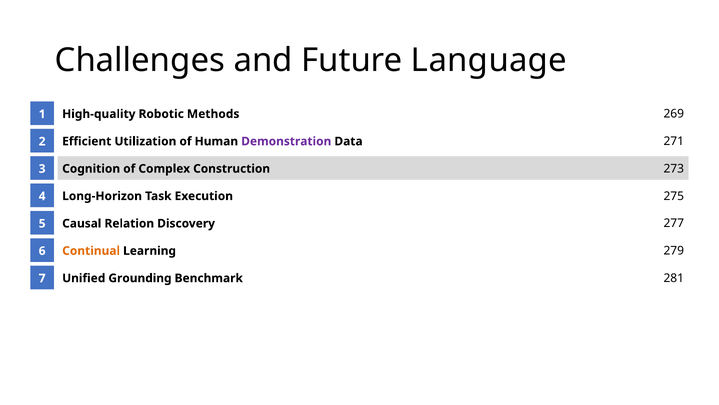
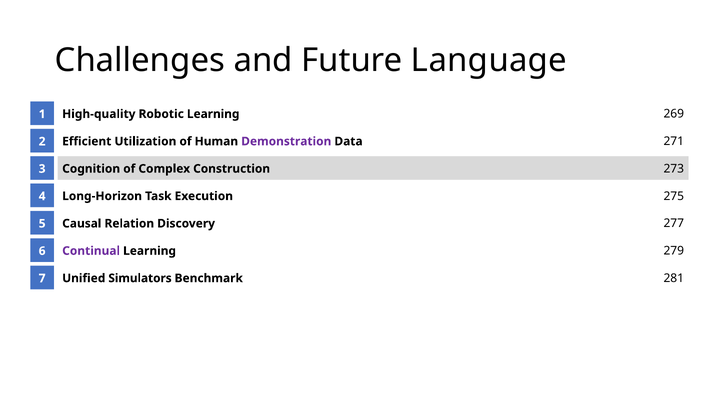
Robotic Methods: Methods -> Learning (213, 114)
Continual colour: orange -> purple (91, 251)
Grounding: Grounding -> Simulators (140, 278)
